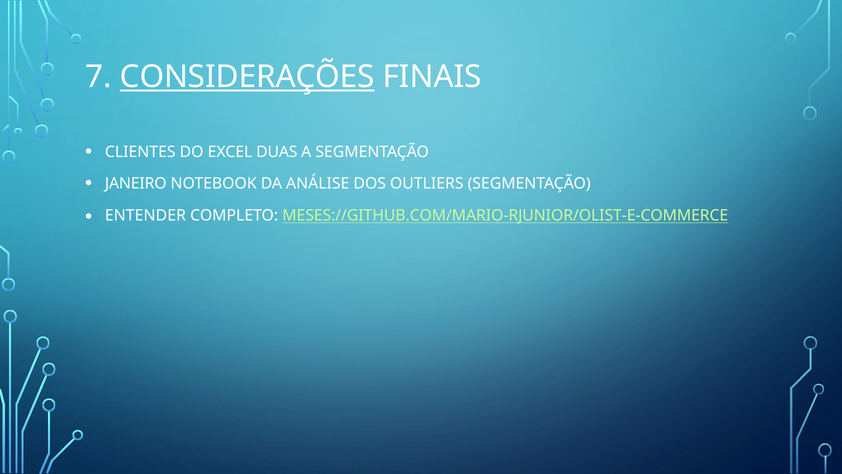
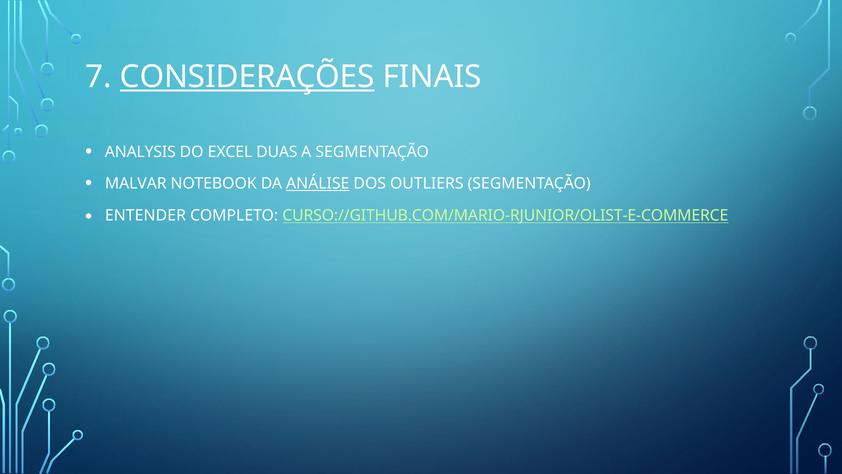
CLIENTES: CLIENTES -> ANALYSIS (140, 152)
JANEIRO: JANEIRO -> MALVAR (136, 183)
ANÁLISE underline: none -> present (318, 183)
MESES://GITHUB.COM/MARIO-RJUNIOR/OLIST-E-COMMERCE: MESES://GITHUB.COM/MARIO-RJUNIOR/OLIST-E-COMMERCE -> CURSO://GITHUB.COM/MARIO-RJUNIOR/OLIST-E-COMMERCE (505, 215)
